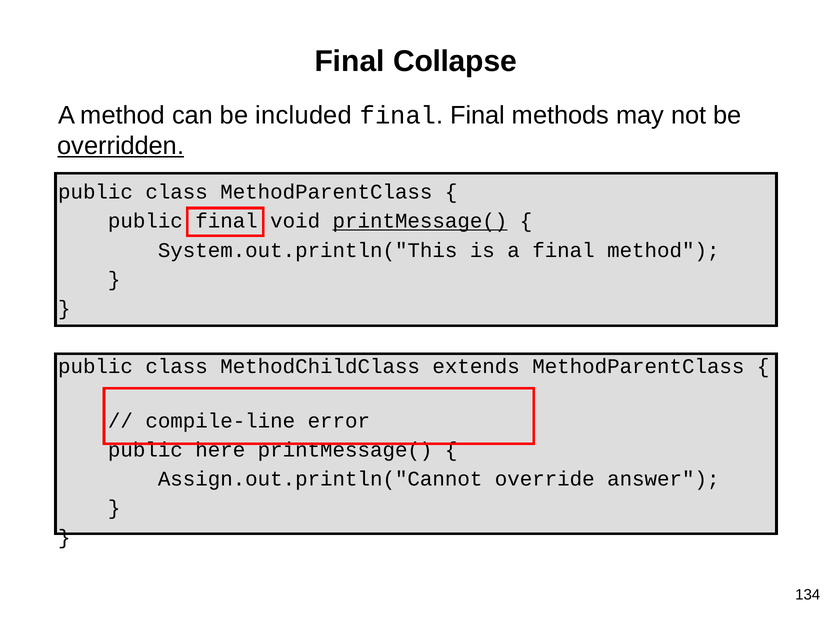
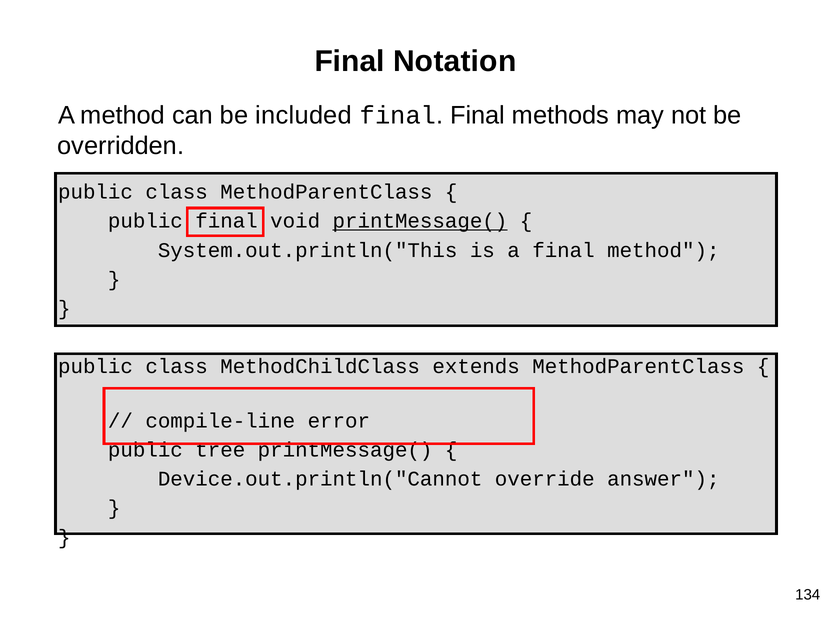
Collapse: Collapse -> Notation (455, 61)
overridden underline: present -> none (121, 146)
here: here -> tree (220, 450)
Assign.out.println("Cannot: Assign.out.println("Cannot -> Device.out.println("Cannot (320, 479)
